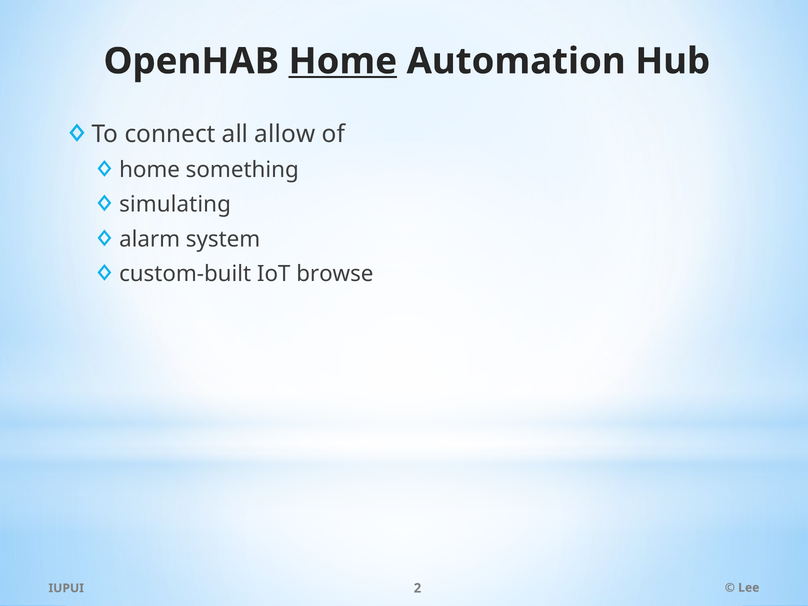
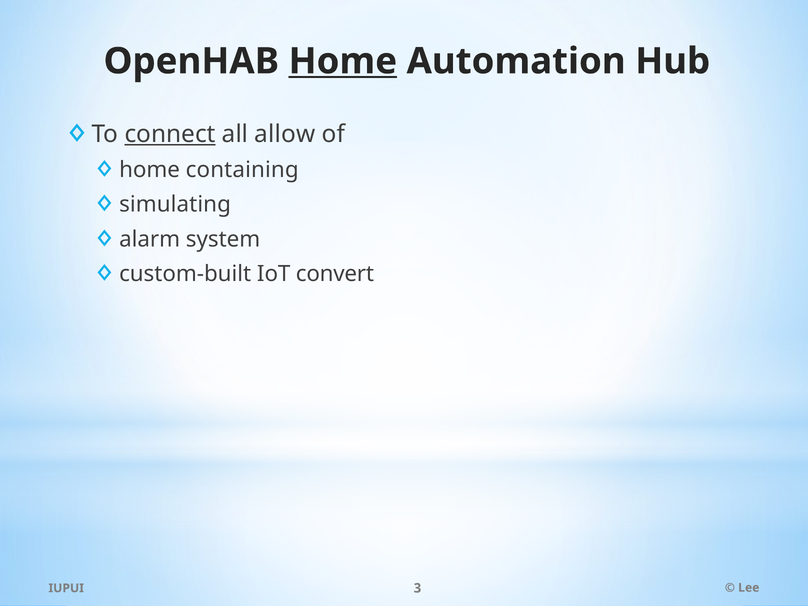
connect underline: none -> present (170, 134)
something: something -> containing (242, 170)
browse: browse -> convert (335, 274)
2: 2 -> 3 (418, 588)
